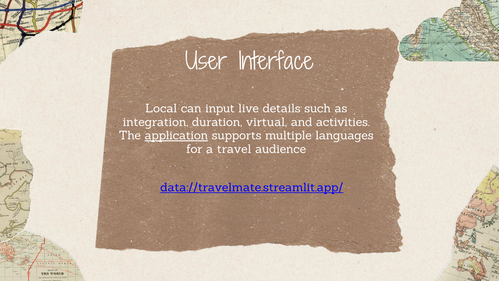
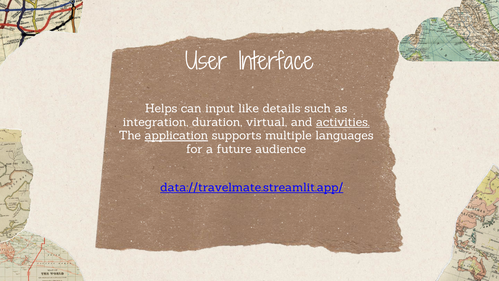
Local: Local -> Helps (161, 109)
live: live -> like (249, 109)
activities underline: none -> present (343, 122)
travel: travel -> future (234, 149)
